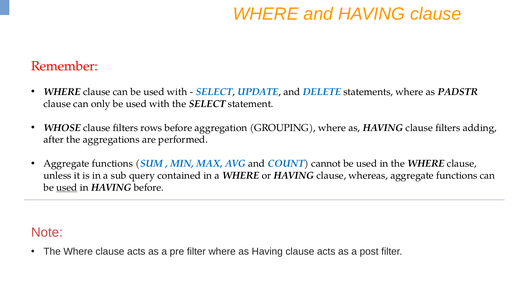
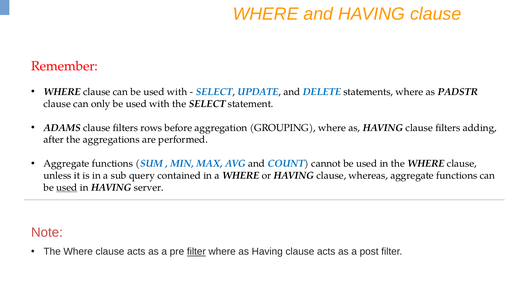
WHOSE: WHOSE -> ADAMS (62, 128)
HAVING before: before -> server (149, 188)
filter underline: none -> present (196, 252)
